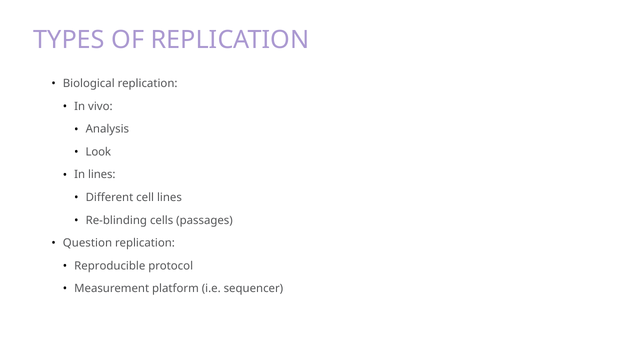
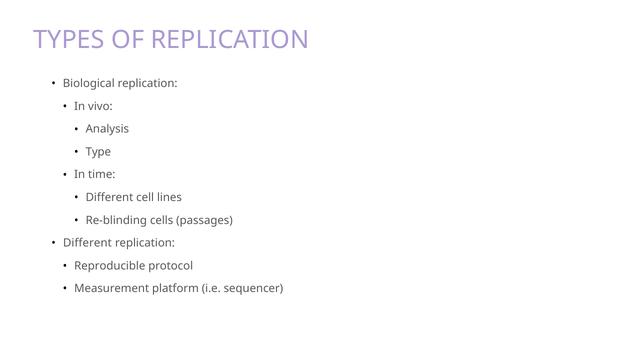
Look: Look -> Type (98, 152)
In lines: lines -> time (102, 175)
Question: Question -> Different (87, 243)
